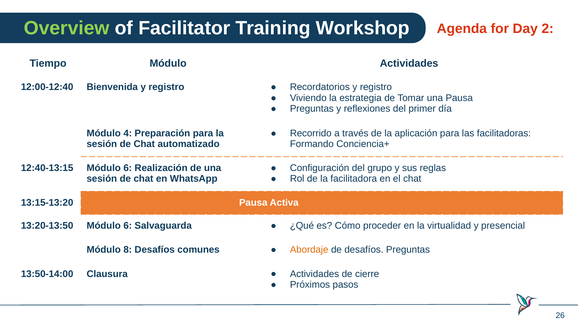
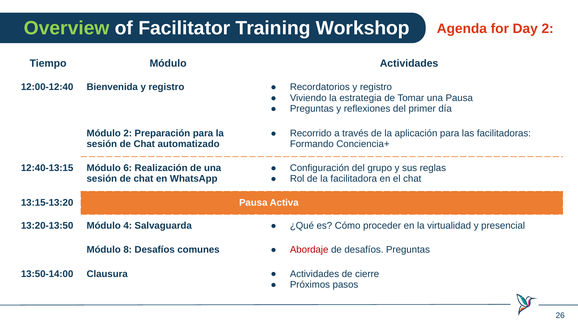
Módulo 4: 4 -> 2 (128, 133)
13:20-13:50 Módulo 6: 6 -> 4 (128, 226)
Abordaje colour: orange -> red (309, 250)
